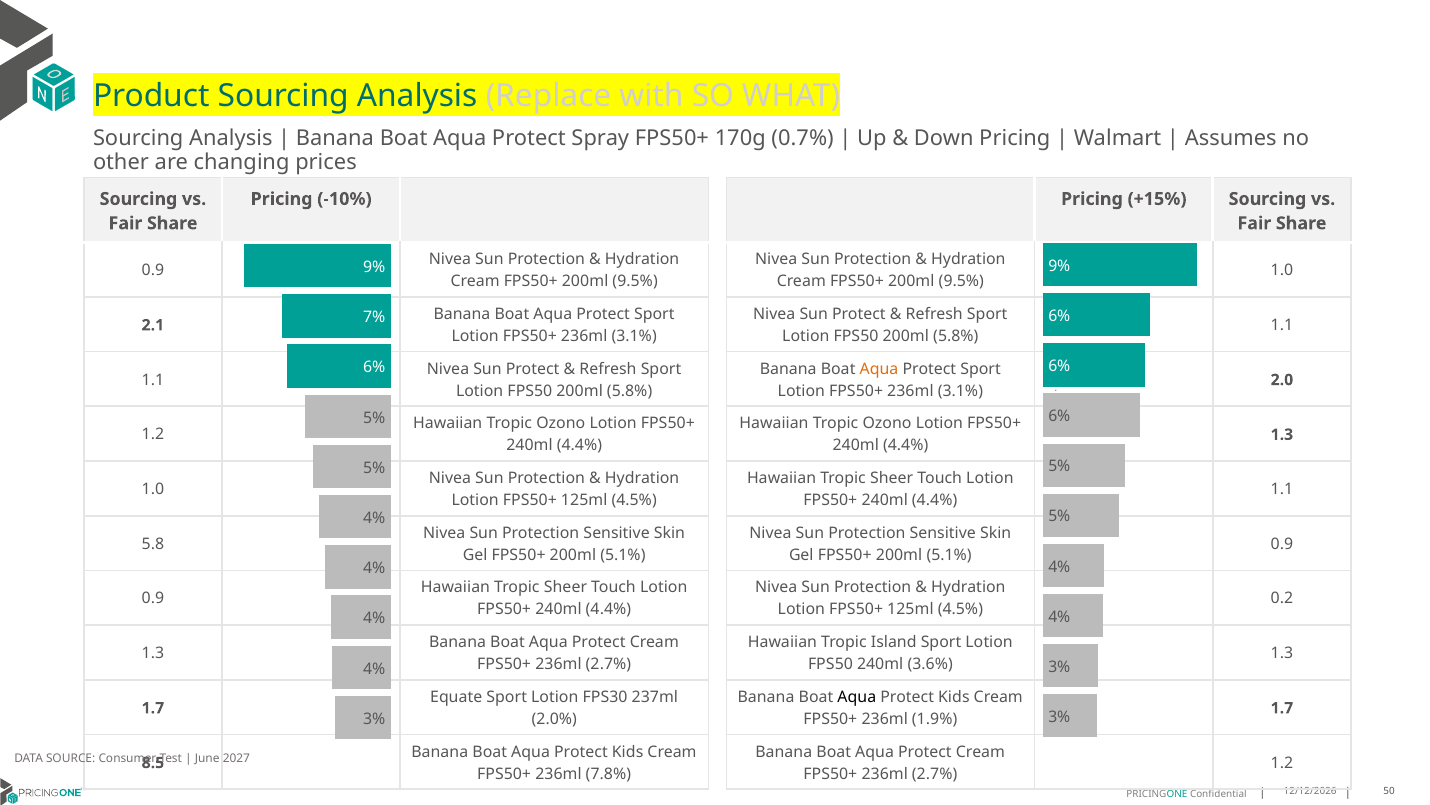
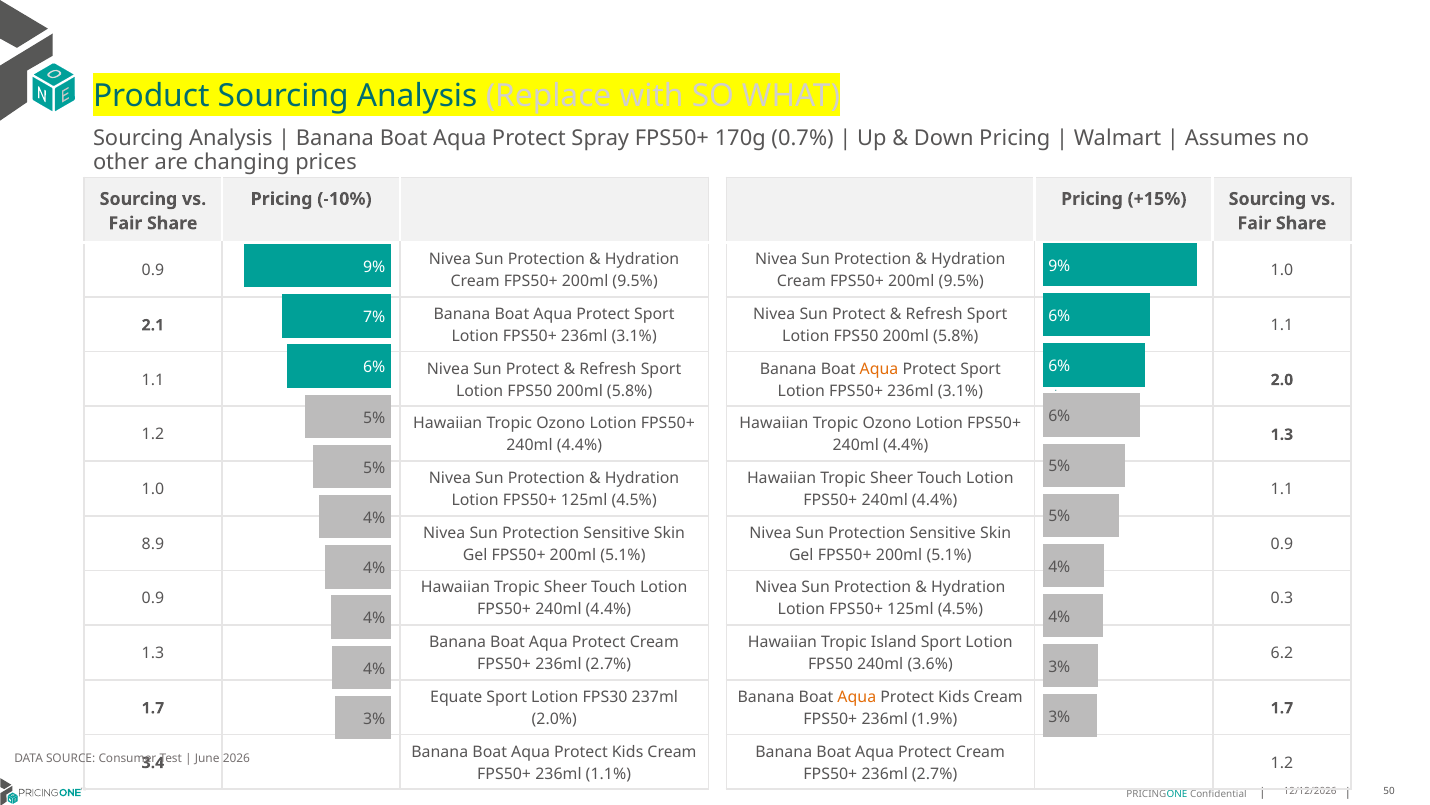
5.8: 5.8 -> 8.9 (153, 544)
0.2: 0.2 -> 0.3 (1282, 598)
1.3: 1.3 -> 6.2 (1282, 653)
Aqua colour: black -> orange (857, 697)
2027: 2027 -> 2026 (236, 758)
8.5: 8.5 -> 3.4 (153, 762)
7.8%: 7.8% -> 1.1% (608, 773)
